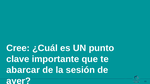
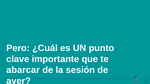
Cree: Cree -> Pero (18, 48)
